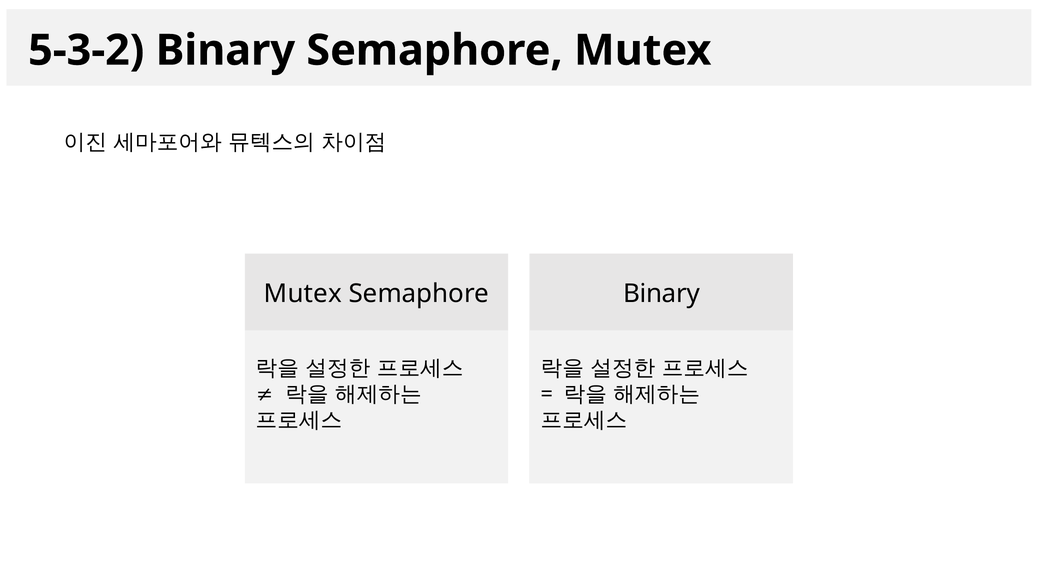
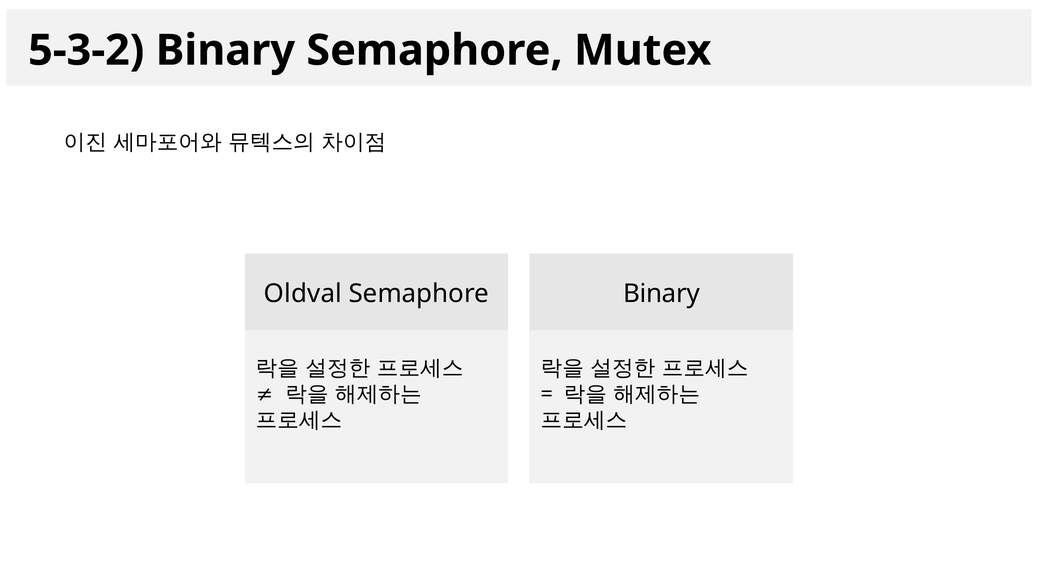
Mutex: Mutex -> Oldval (303, 294)
